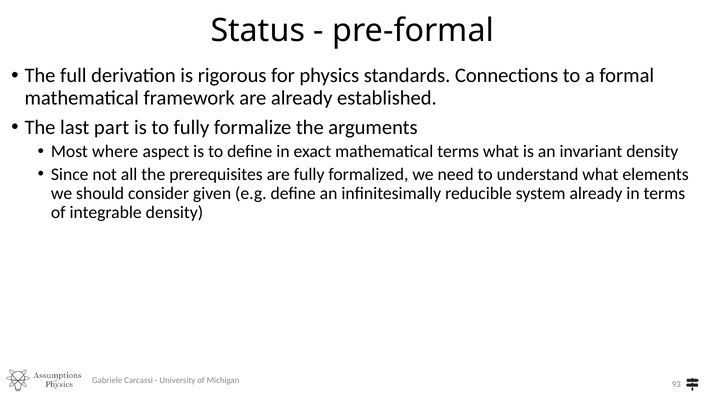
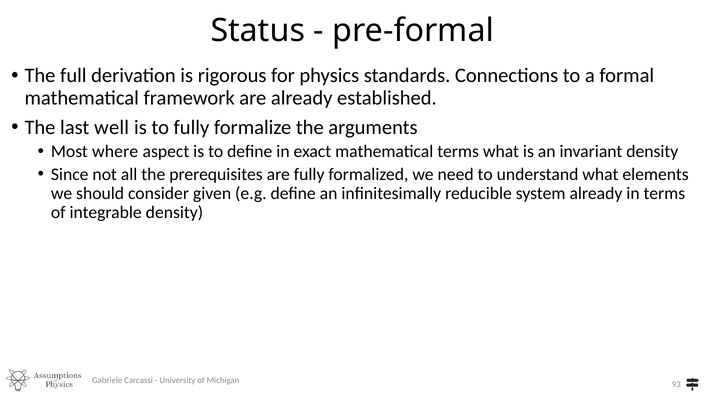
part: part -> well (112, 128)
